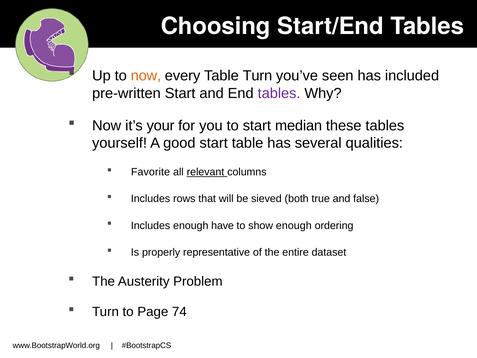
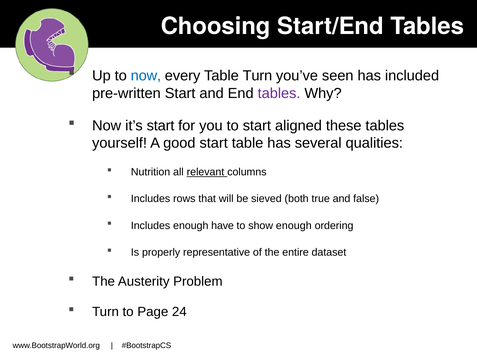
now colour: orange -> blue (146, 76)
it’s your: your -> start (161, 126)
median: median -> aligned (298, 126)
Favorite: Favorite -> Nutrition (151, 172)
74: 74 -> 24 (179, 312)
